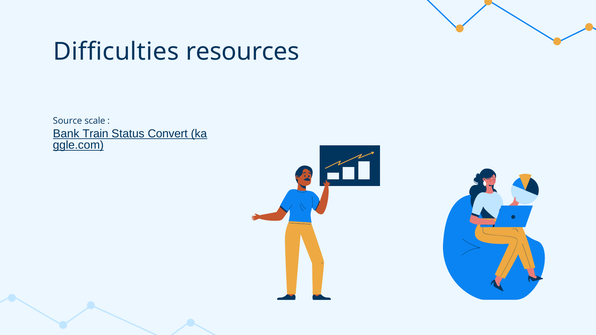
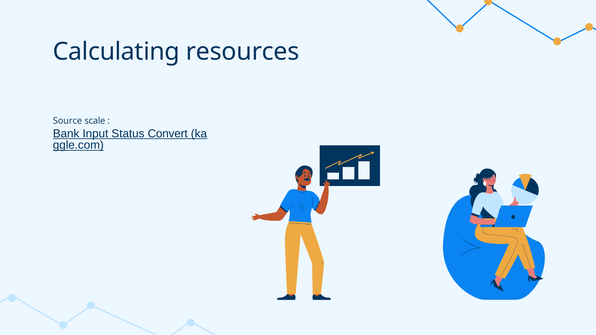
Difficulties: Difficulties -> Calculating (116, 52)
Train: Train -> Input (95, 134)
